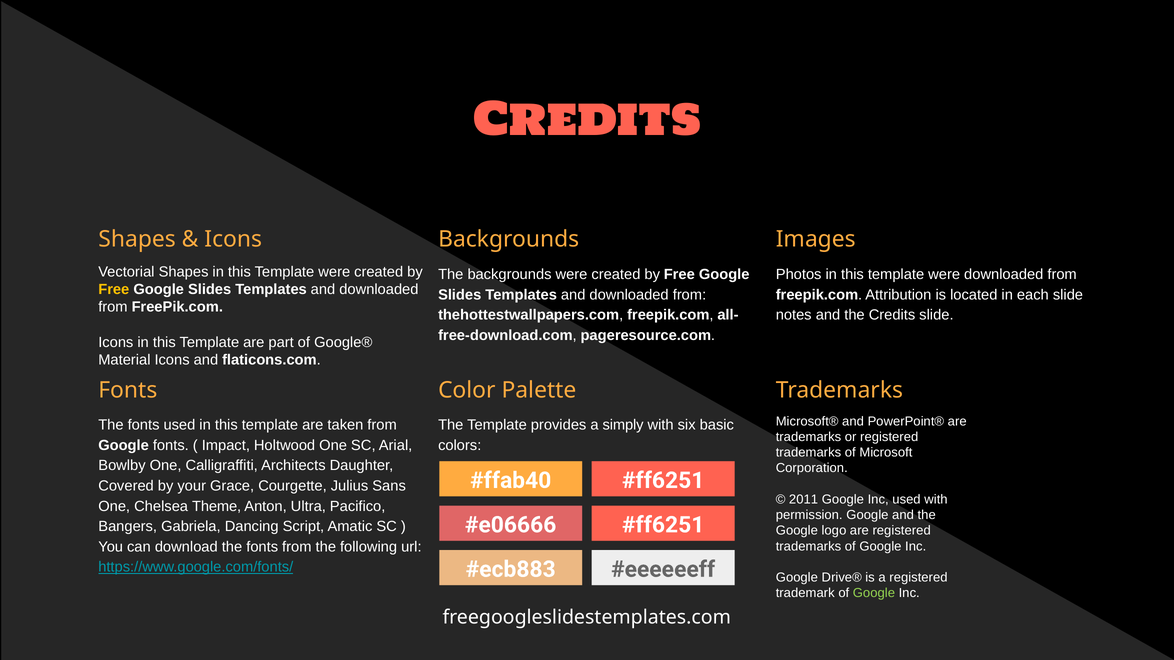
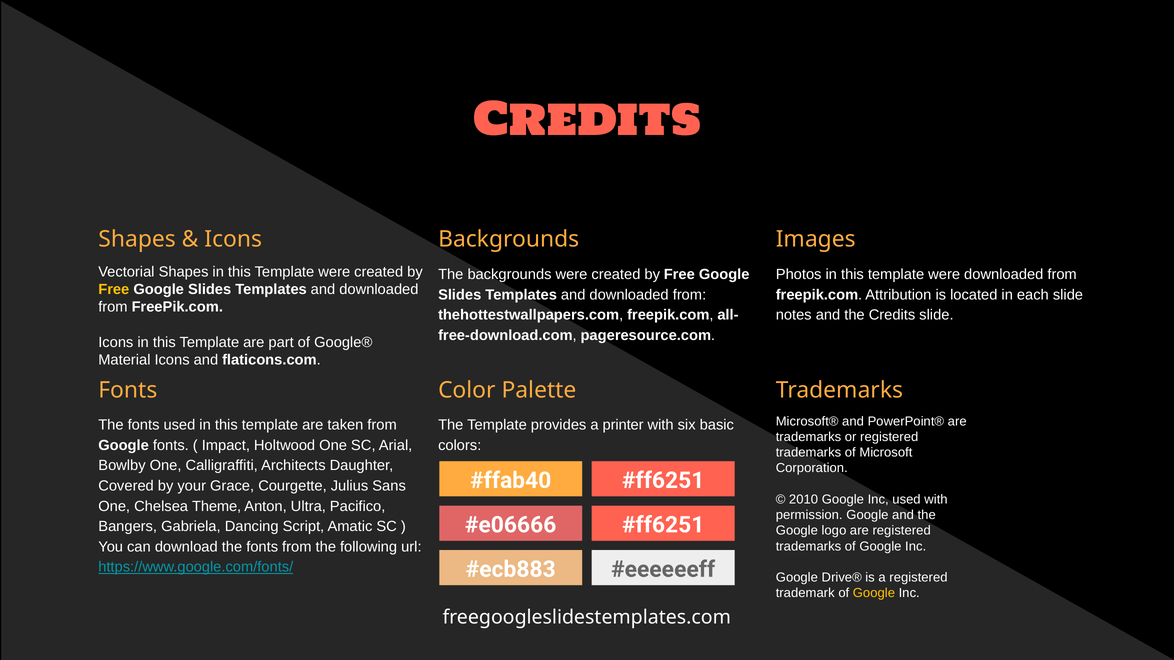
simply: simply -> printer (623, 425)
2011: 2011 -> 2010 (804, 500)
Google colour: light green -> yellow (874, 593)
